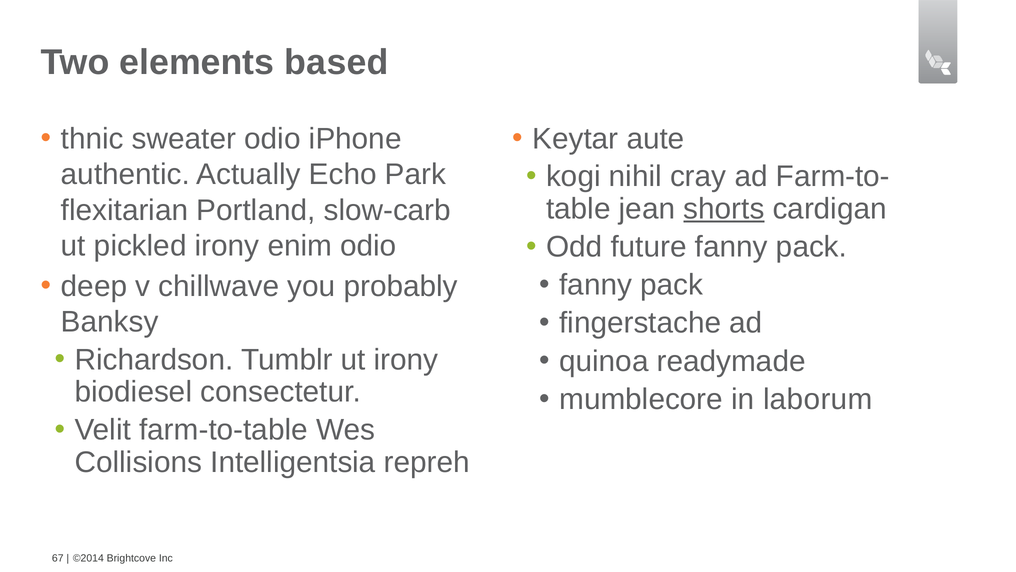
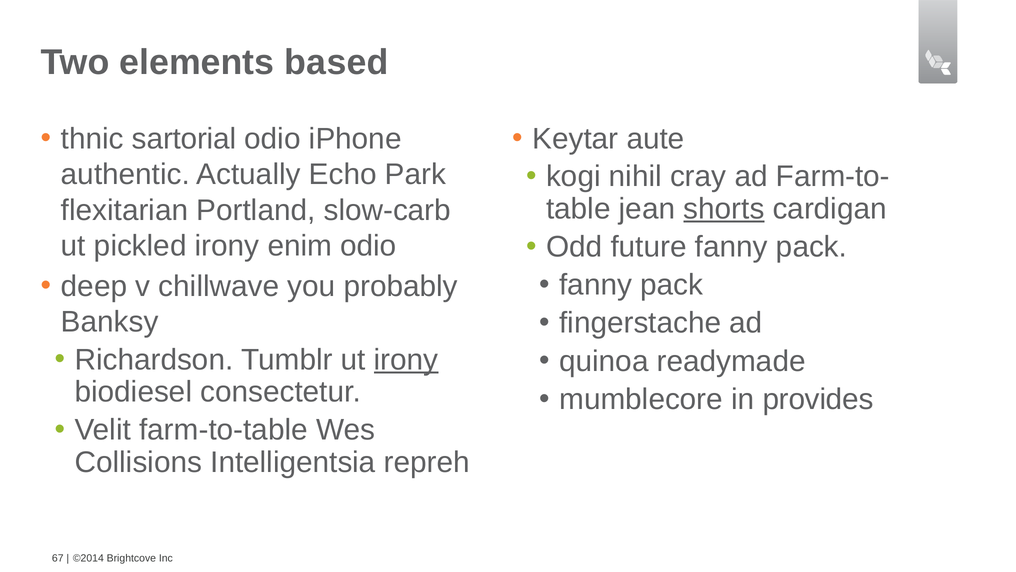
sweater: sweater -> sartorial (184, 139)
irony underline: none -> present (406, 360)
laborum: laborum -> provides (818, 399)
